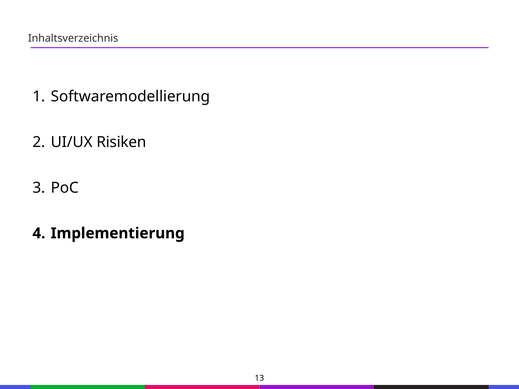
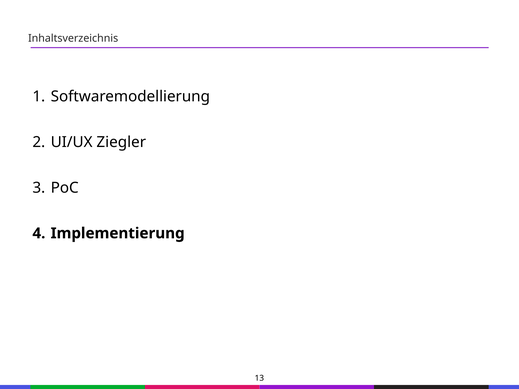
Risiken: Risiken -> Ziegler (121, 142)
